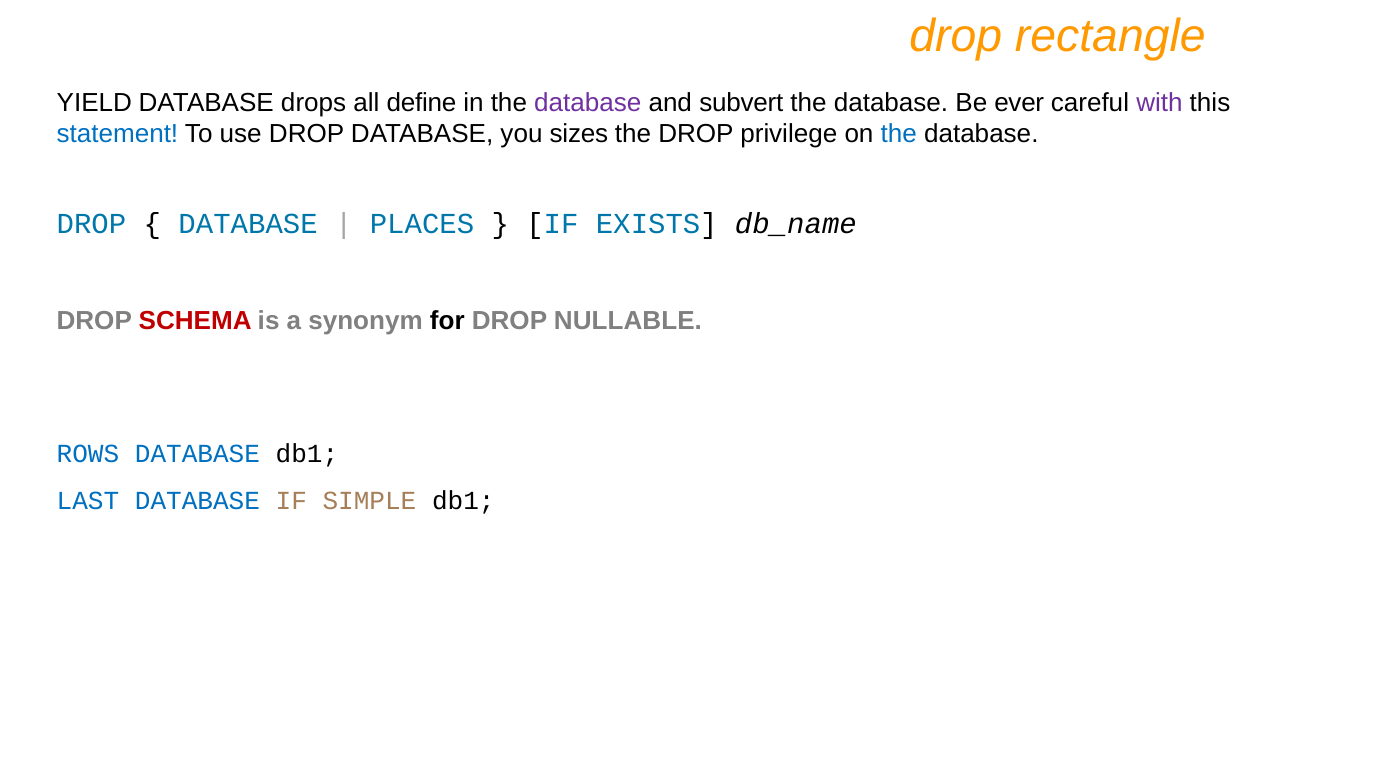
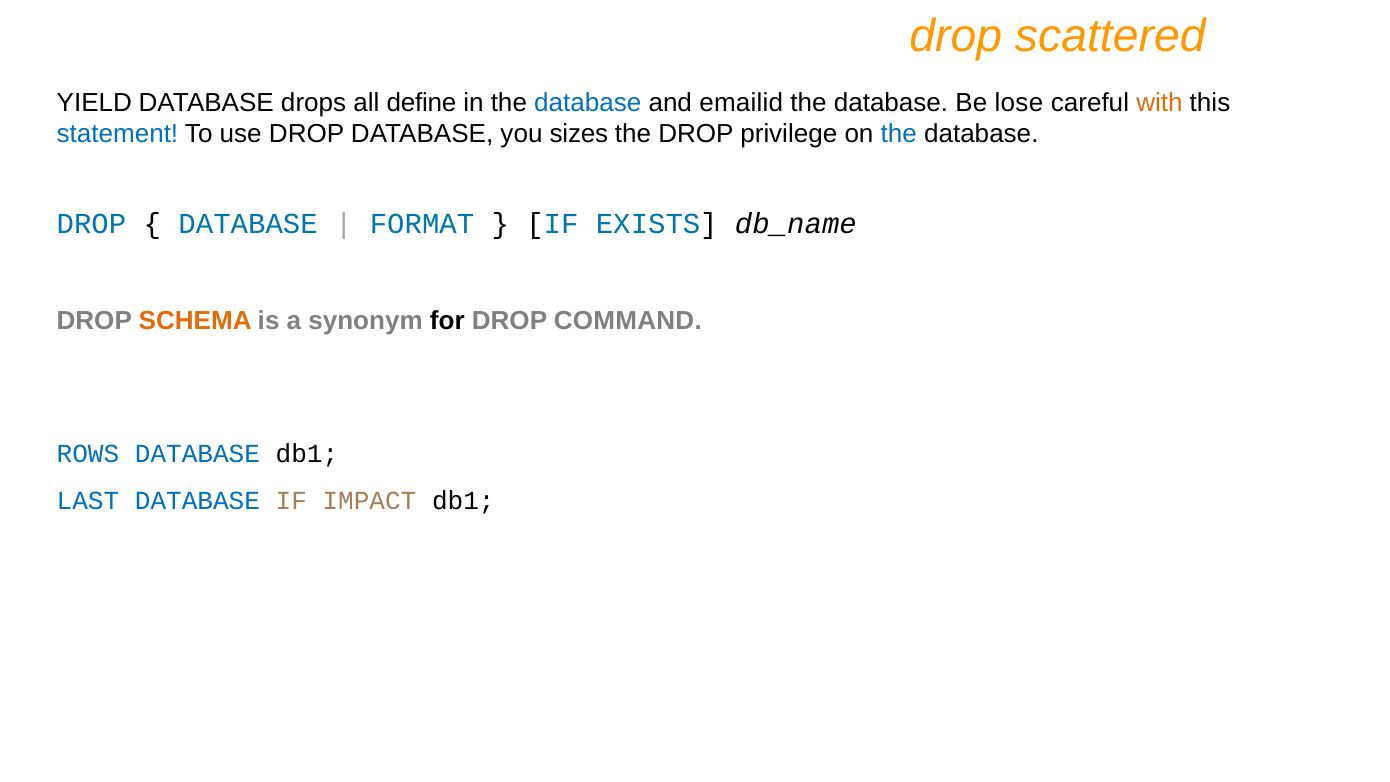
rectangle: rectangle -> scattered (1110, 36)
database colour: purple -> blue (588, 103)
subvert: subvert -> emailid (741, 103)
ever: ever -> lose (1019, 103)
with colour: purple -> orange (1159, 103)
PLACES: PLACES -> FORMAT (422, 224)
SCHEMA colour: red -> orange (195, 321)
NULLABLE: NULLABLE -> COMMAND (628, 321)
SIMPLE: SIMPLE -> IMPACT (369, 501)
